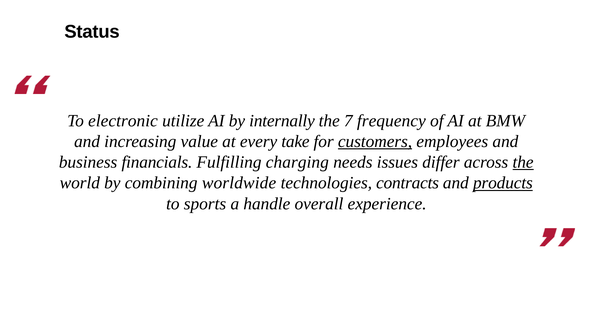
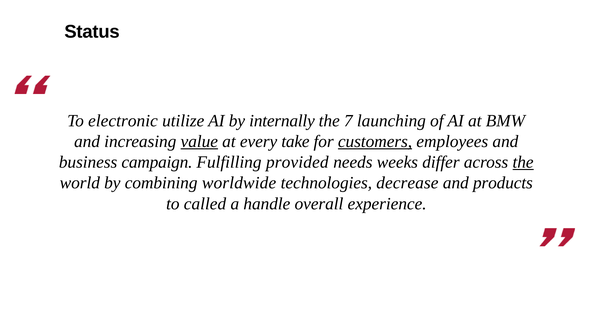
frequency: frequency -> launching (391, 121)
value underline: none -> present (199, 142)
financials: financials -> campaign (157, 162)
charging: charging -> provided (297, 162)
issues: issues -> weeks (397, 162)
contracts: contracts -> decrease (407, 183)
products underline: present -> none (503, 183)
sports: sports -> called (205, 204)
